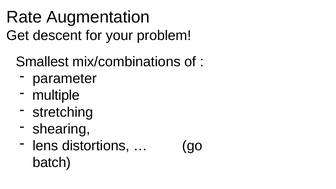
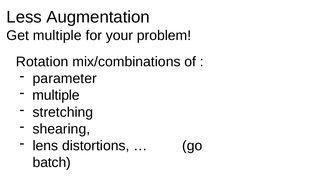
Rate: Rate -> Less (24, 17)
Get descent: descent -> multiple (57, 36)
Smallest: Smallest -> Rotation (42, 62)
